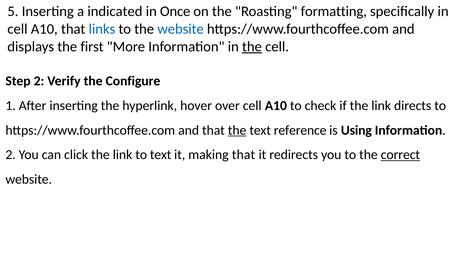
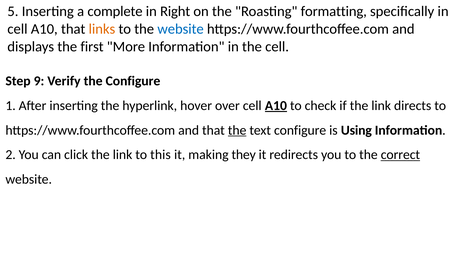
indicated: indicated -> complete (115, 12)
Once: Once -> Right (175, 12)
links colour: blue -> orange (102, 29)
the underline: present -> none (252, 47)
Step 2: 2 -> 9 (39, 81)
A10 underline: none -> present (276, 106)
text reference: reference -> configure (300, 130)
to text: text -> this (161, 155)
making that: that -> they (244, 155)
